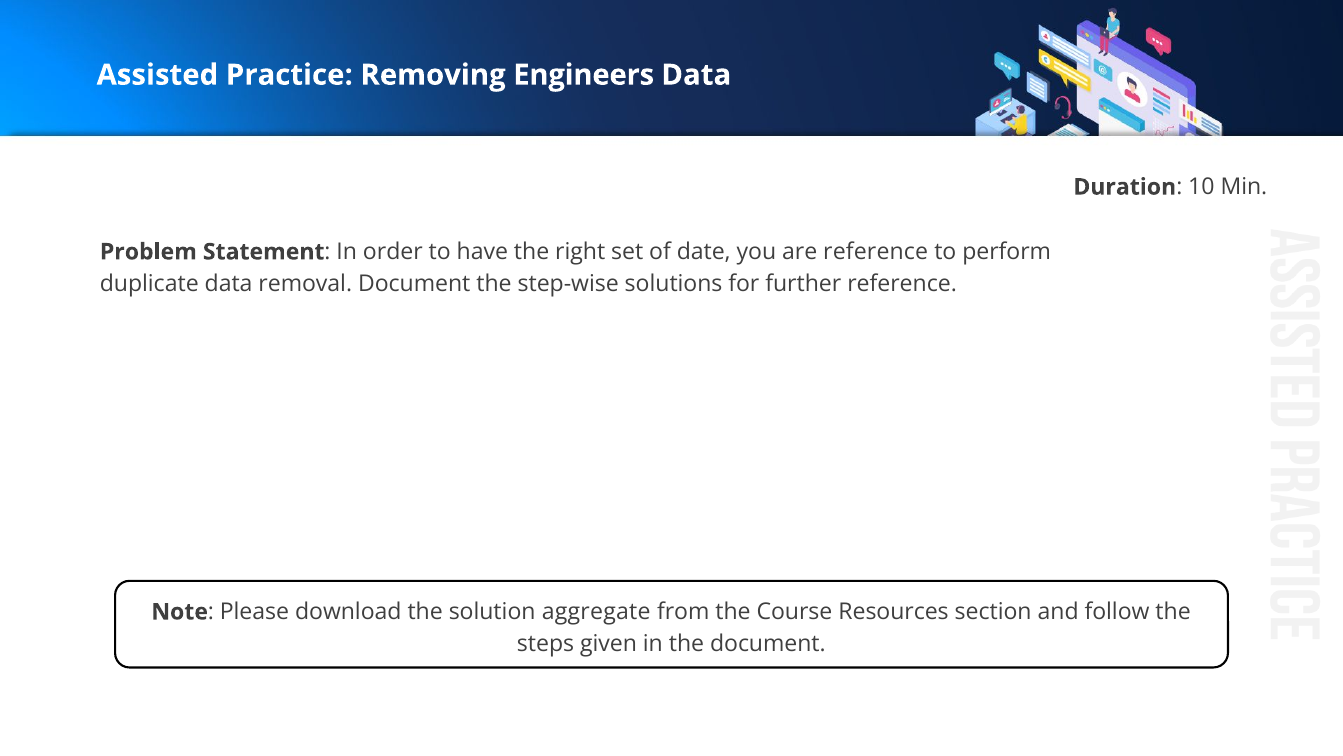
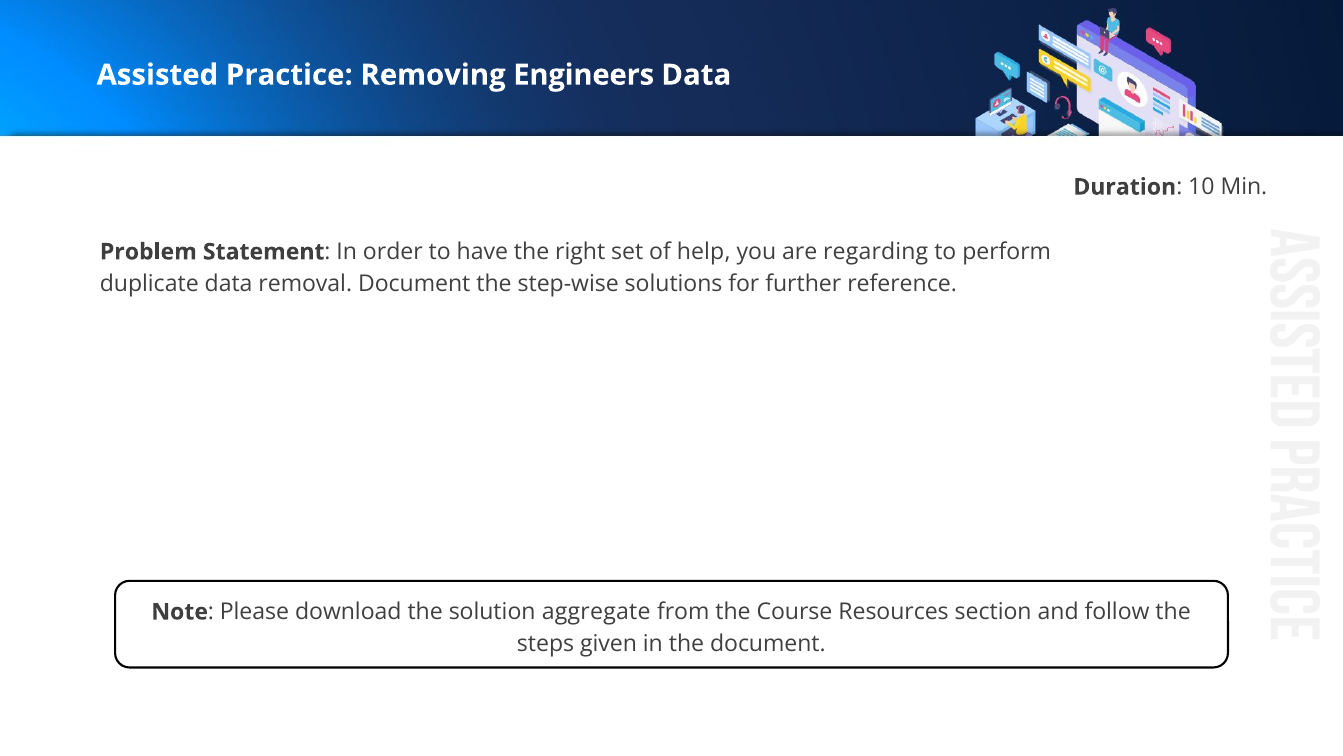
date: date -> help (704, 252)
are reference: reference -> regarding (876, 252)
